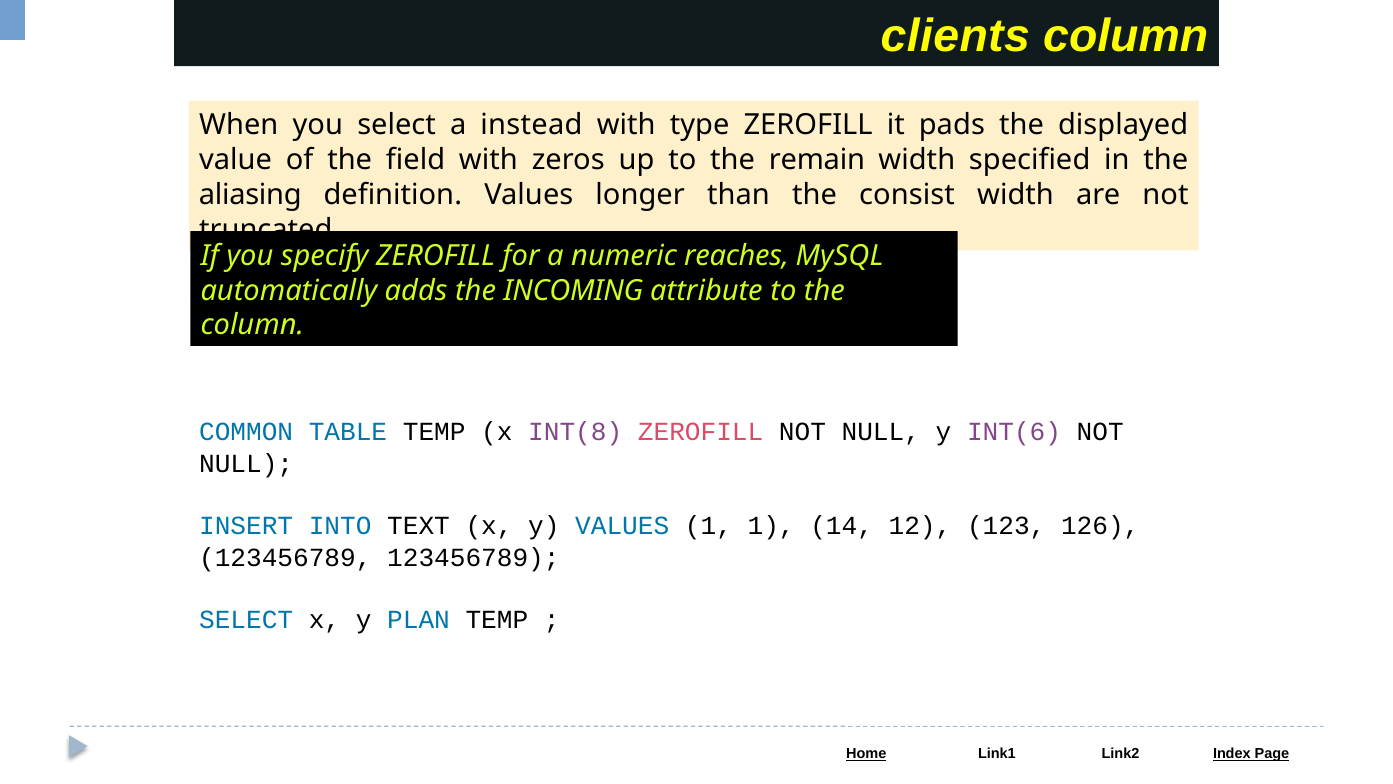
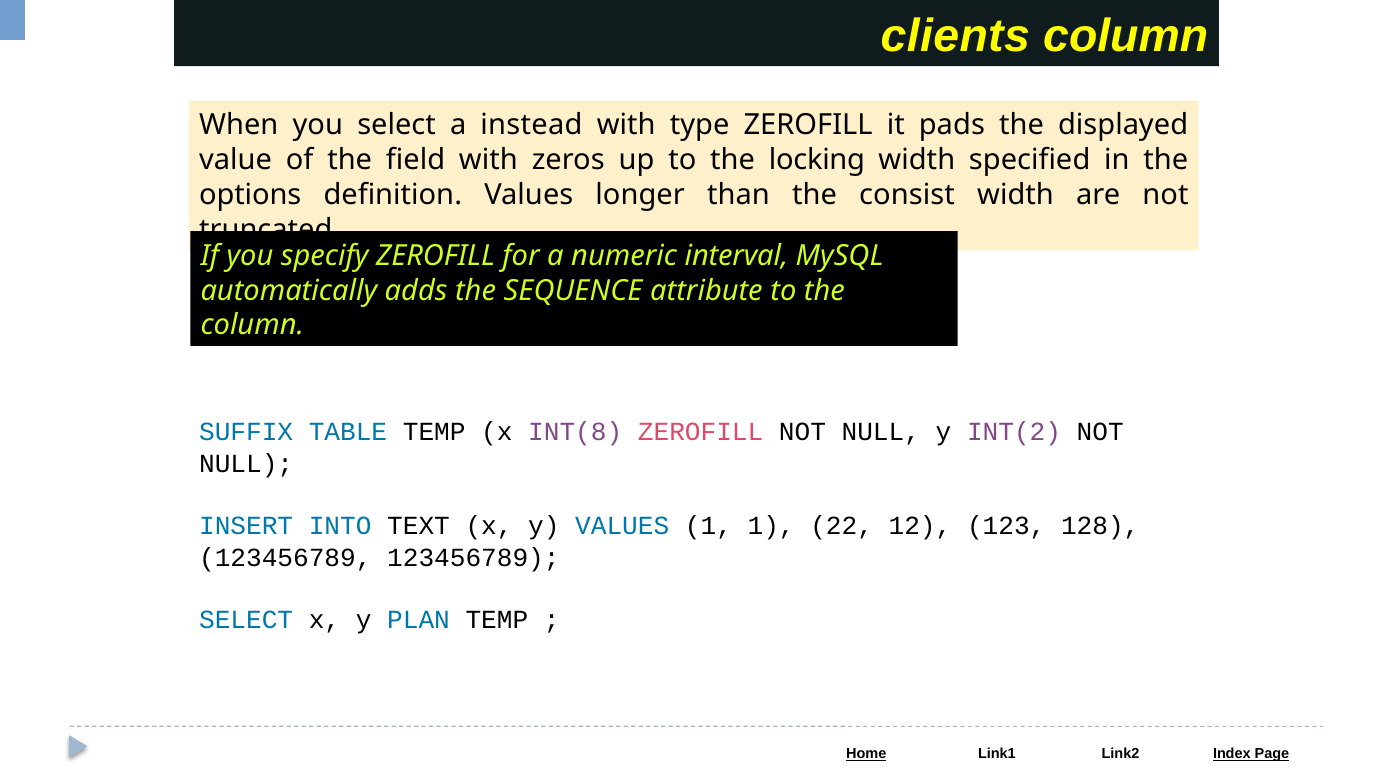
remain: remain -> locking (817, 160)
aliasing: aliasing -> options (250, 195)
reaches: reaches -> interval (737, 256)
INCOMING: INCOMING -> SEQUENCE (573, 290)
COMMON: COMMON -> SUFFIX (246, 432)
INT(6: INT(6 -> INT(2 (1014, 432)
14: 14 -> 22 (842, 526)
126: 126 -> 128 (1100, 526)
